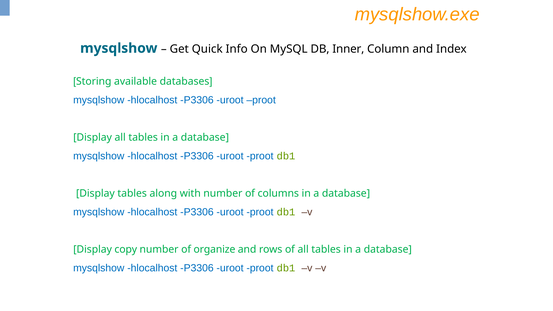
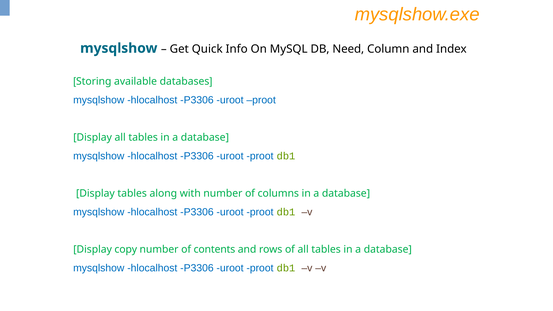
Inner: Inner -> Need (348, 49)
organize: organize -> contents (214, 249)
